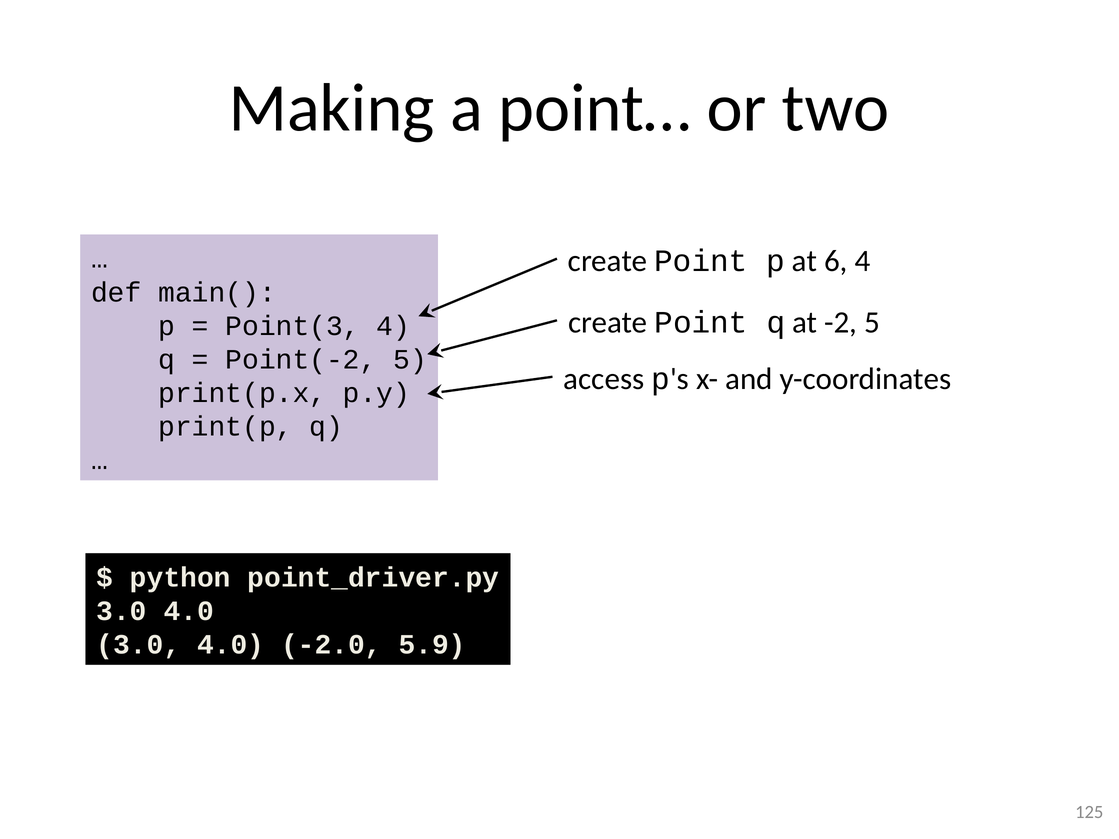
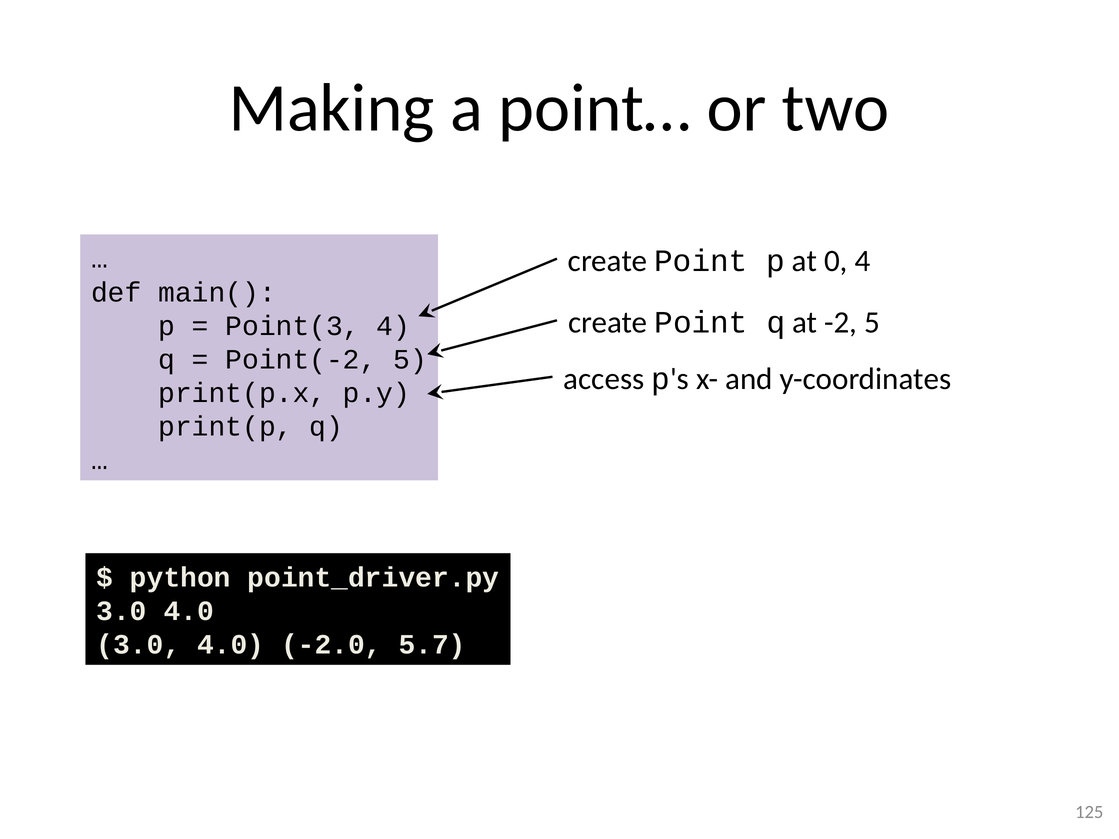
6: 6 -> 0 (836, 261)
5.9: 5.9 -> 5.7 (432, 645)
